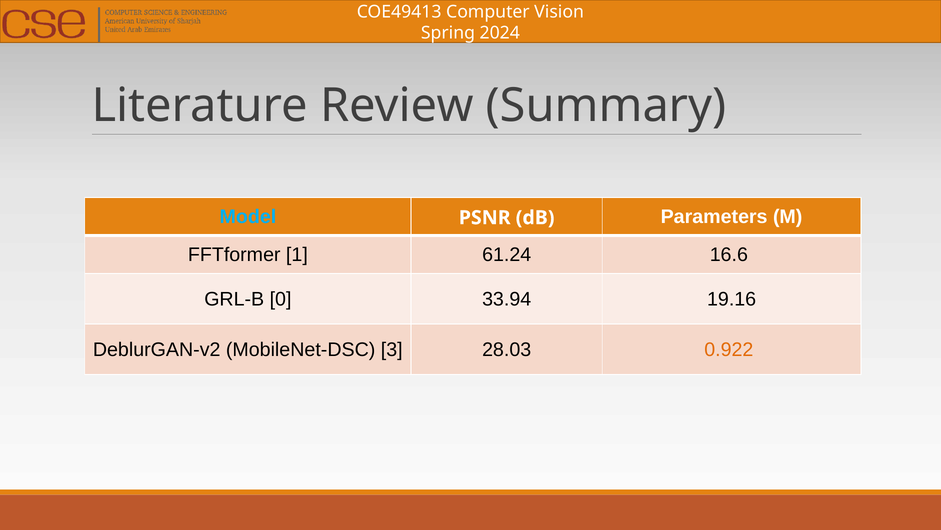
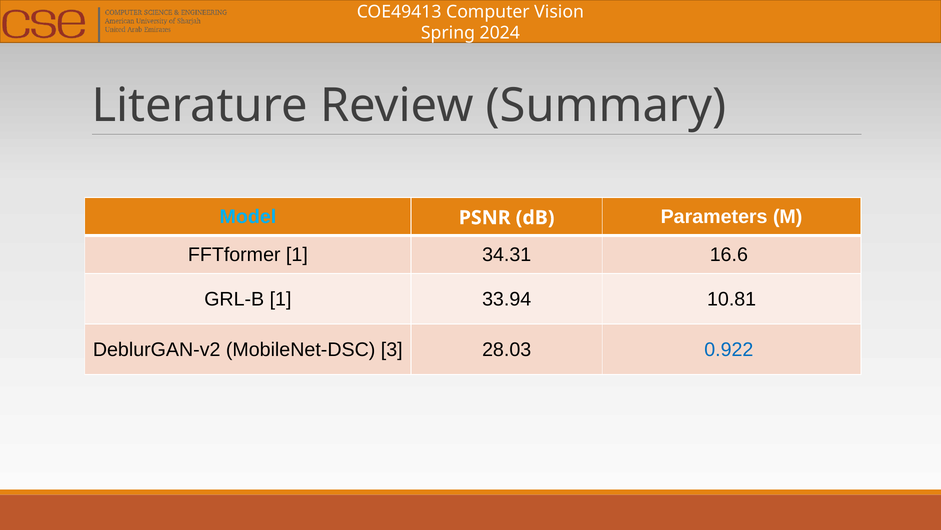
61.24: 61.24 -> 34.31 (507, 254)
GRL-B 0: 0 -> 1 (281, 299)
19.16: 19.16 -> 10.81 (732, 299)
0.922 colour: orange -> blue (729, 349)
